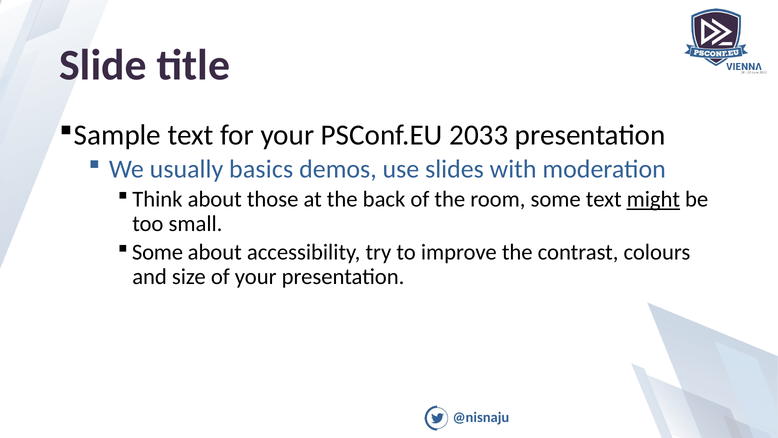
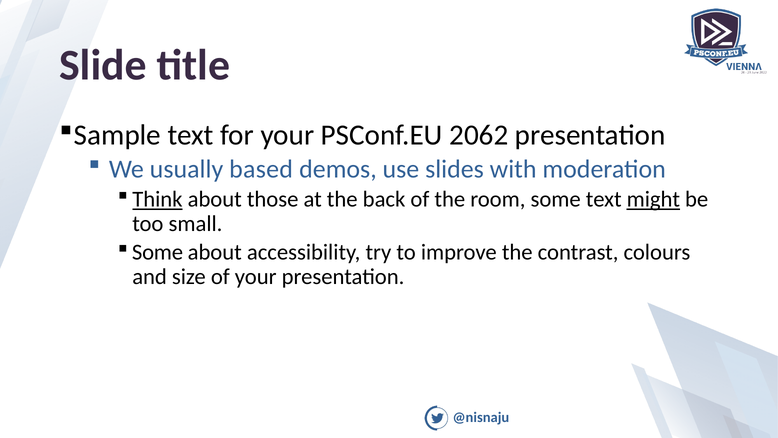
2033: 2033 -> 2062 (479, 135)
basics: basics -> based (261, 169)
Think underline: none -> present (157, 199)
